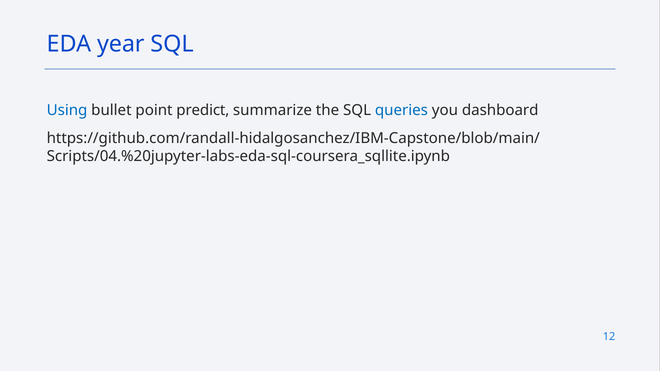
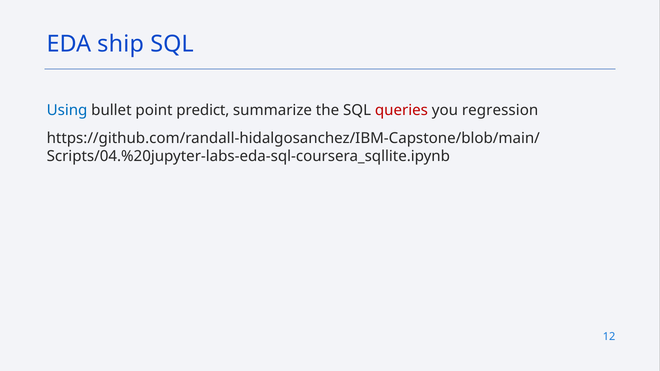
year: year -> ship (121, 44)
queries colour: blue -> red (401, 110)
dashboard: dashboard -> regression (500, 110)
